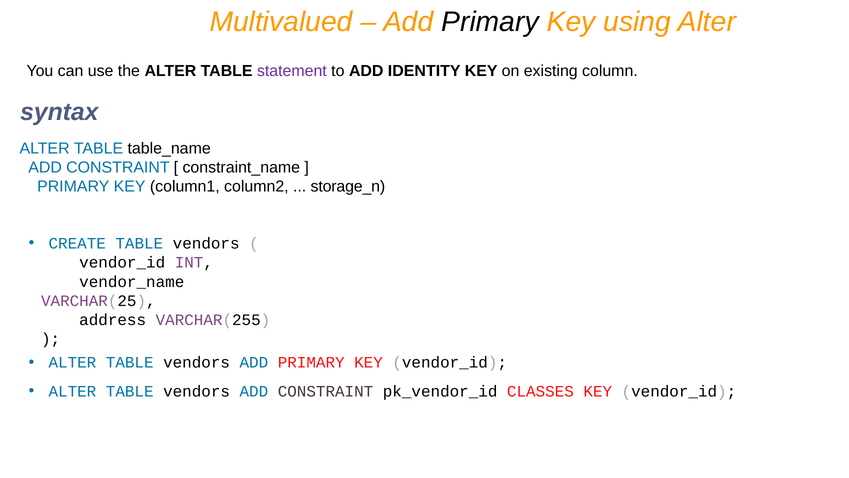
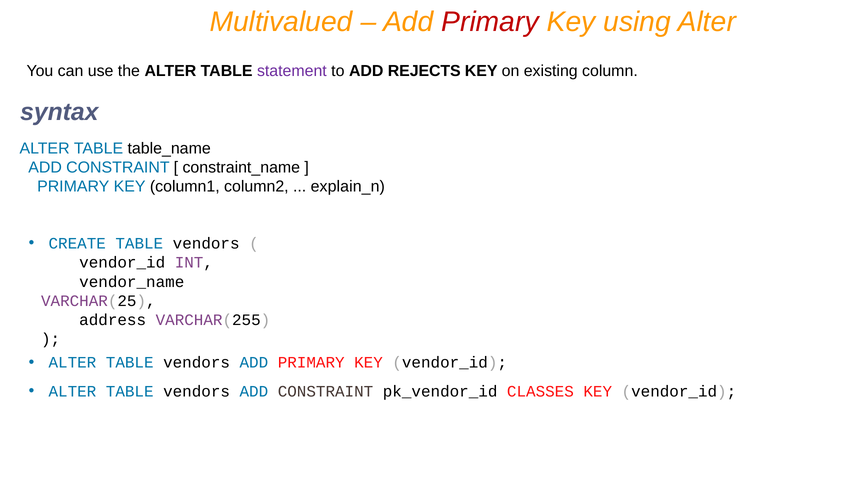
Primary colour: black -> red (490, 22)
IDENTITY: IDENTITY -> REJECTS (424, 71)
storage_n: storage_n -> explain_n (348, 186)
